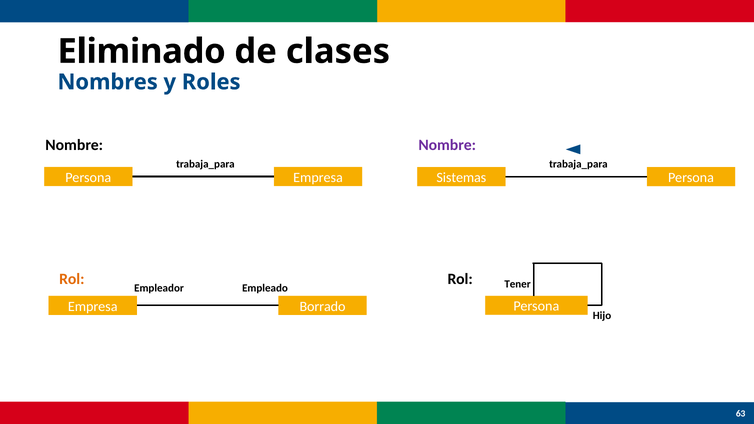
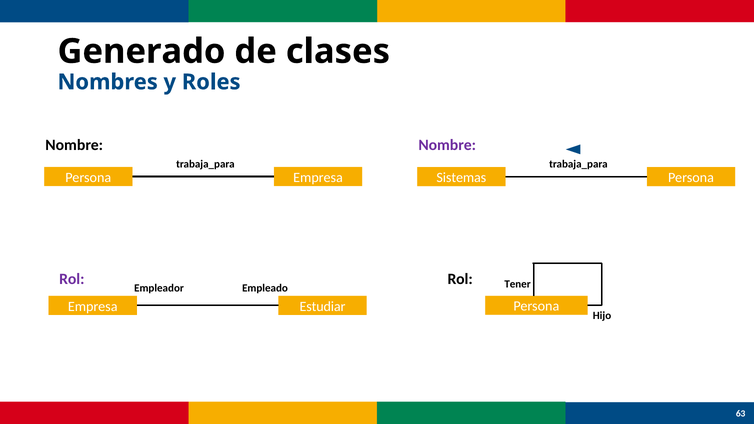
Eliminado: Eliminado -> Generado (141, 51)
Rol colour: orange -> purple (72, 279)
Borrado: Borrado -> Estudiar (323, 306)
